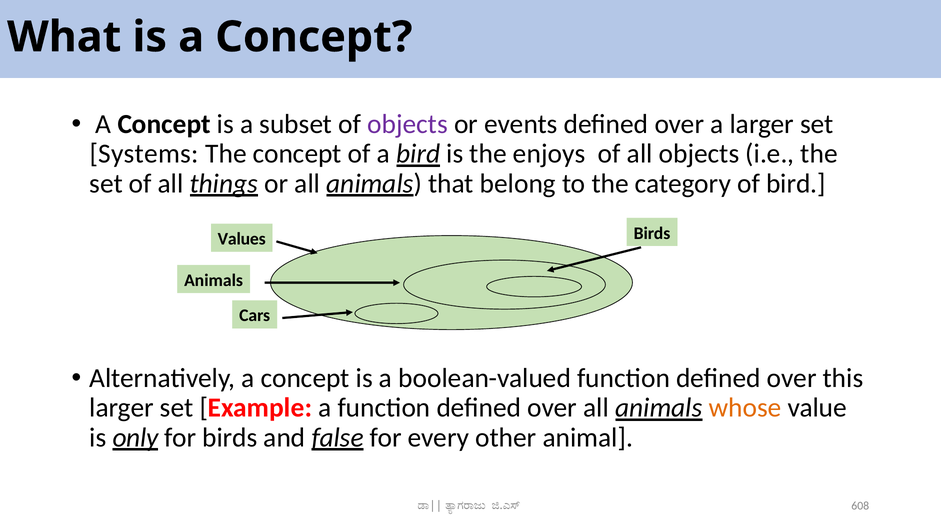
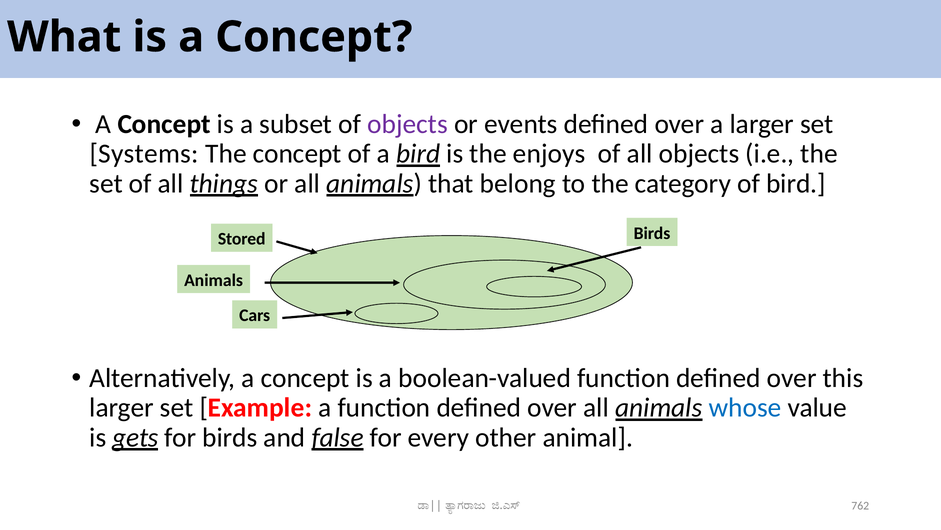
Values: Values -> Stored (242, 239)
whose colour: orange -> blue (745, 407)
only: only -> gets (136, 437)
608: 608 -> 762 (860, 505)
